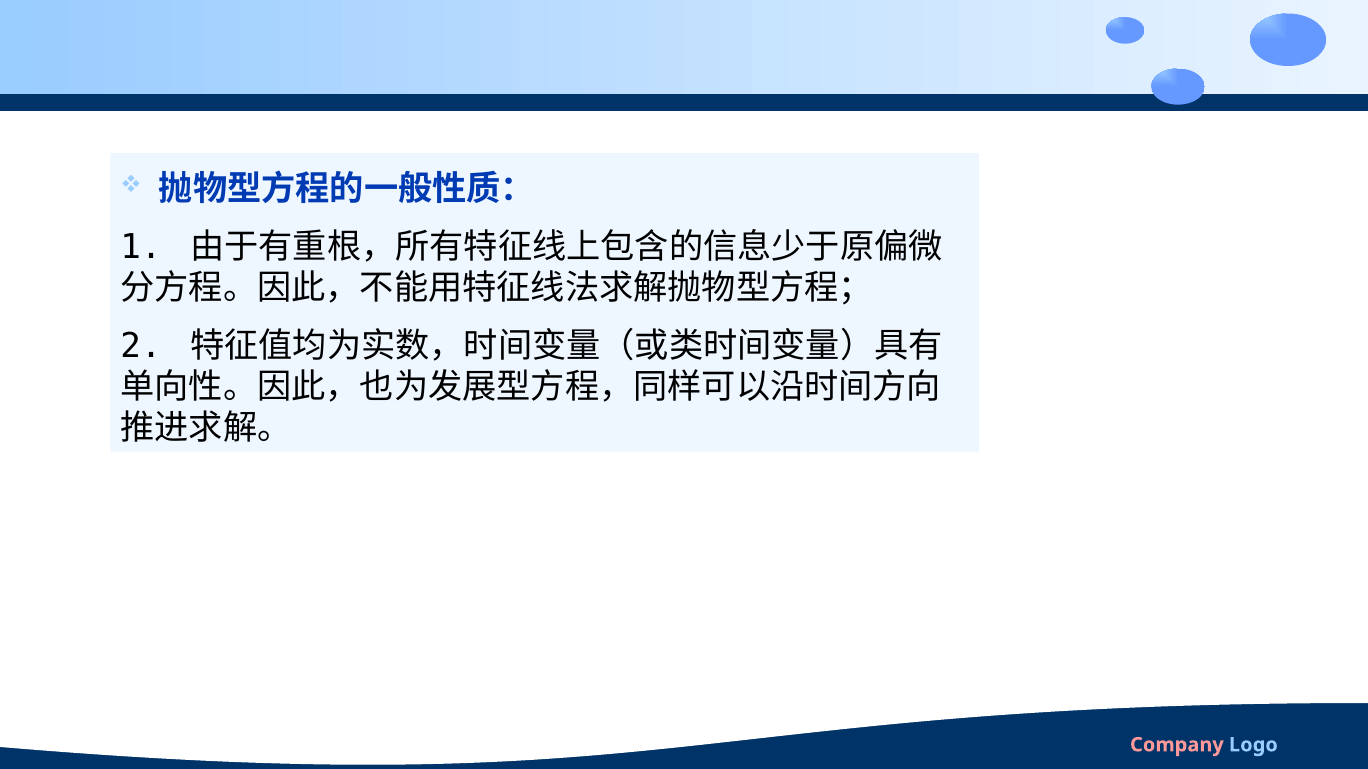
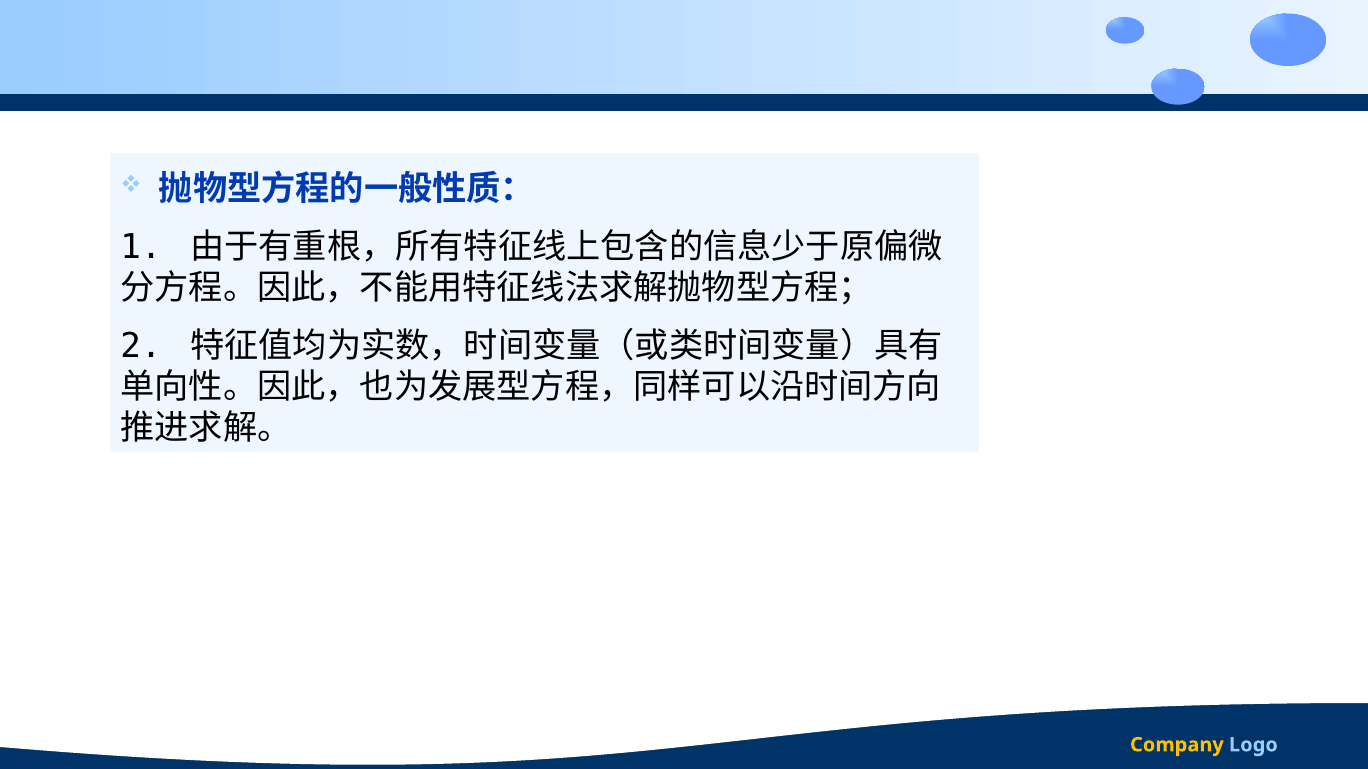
Company colour: pink -> yellow (1177, 745)
